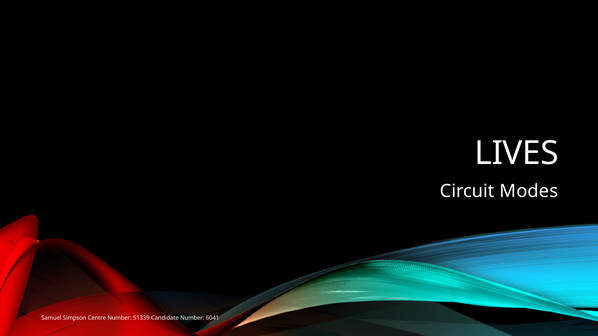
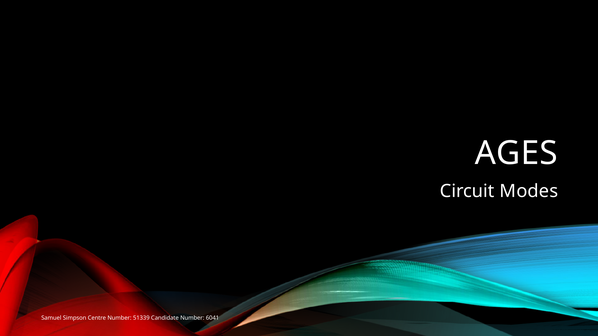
LIVES: LIVES -> AGES (516, 153)
